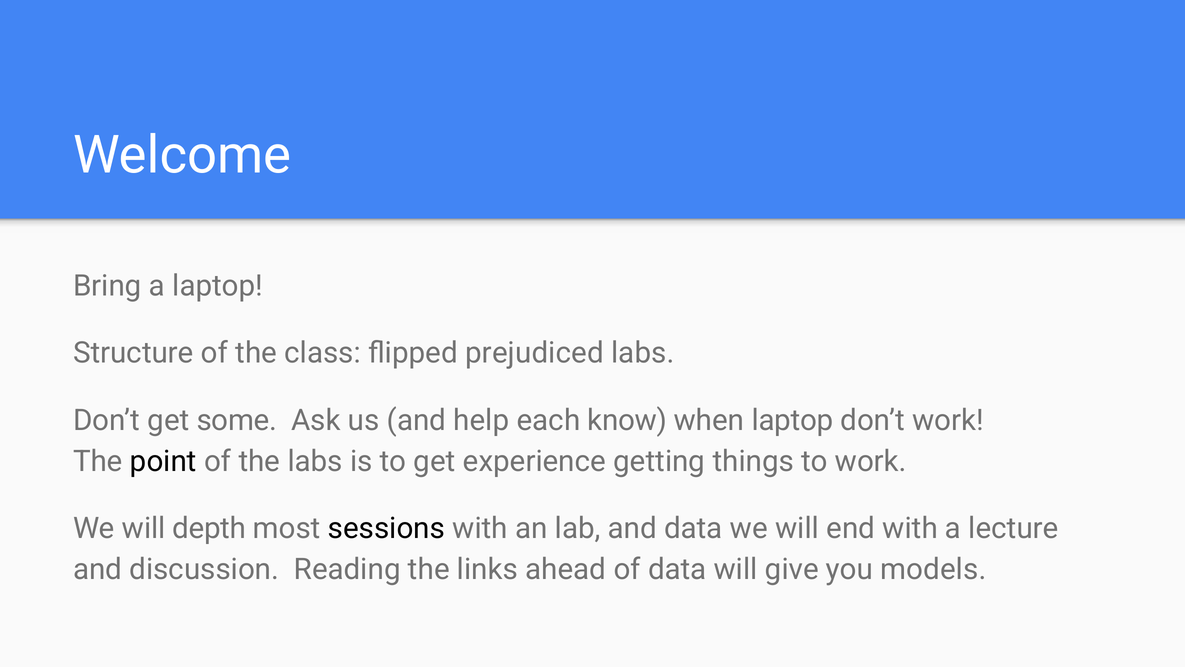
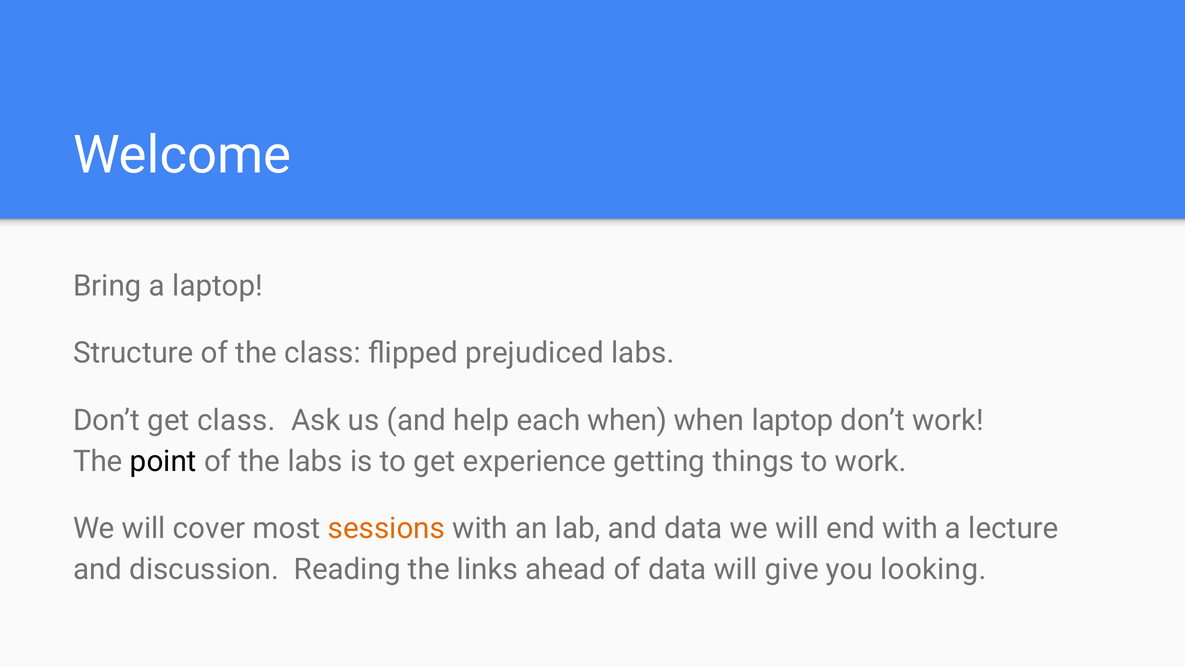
get some: some -> class (236, 420)
each know: know -> when (627, 420)
depth: depth -> cover (209, 528)
sessions colour: black -> orange (386, 528)
models: models -> looking (933, 569)
